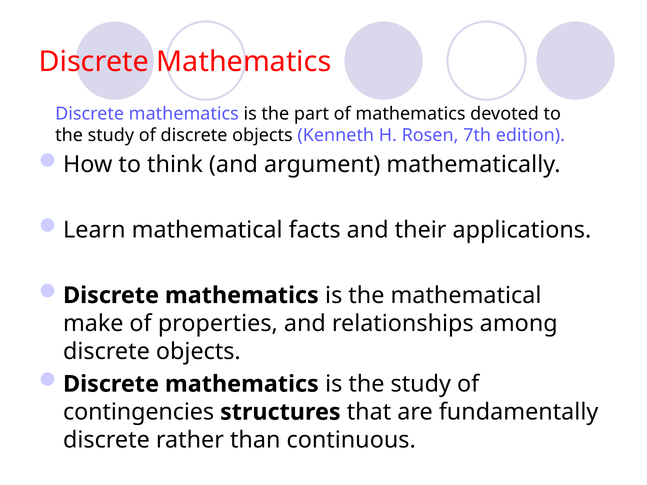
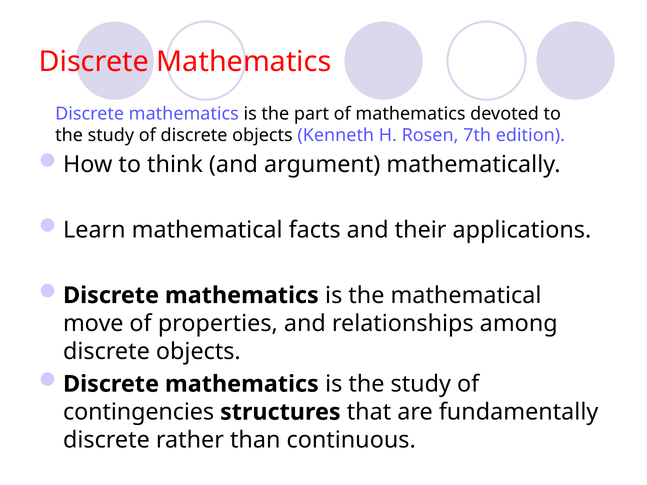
make: make -> move (93, 324)
